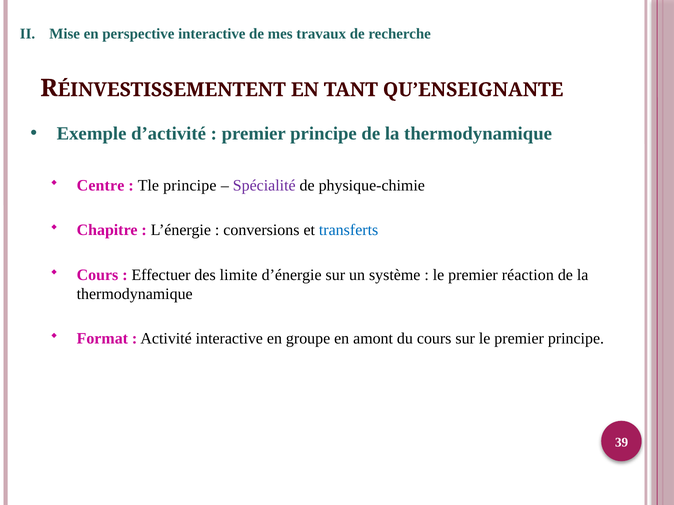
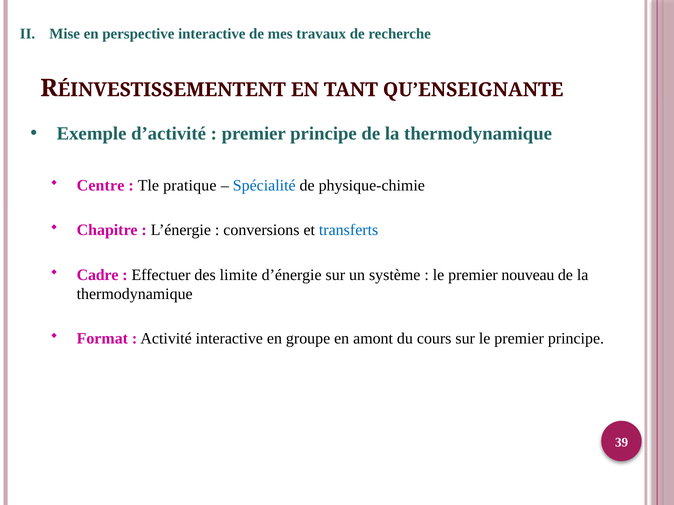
Tle principe: principe -> pratique (190, 186)
Spécialité colour: purple -> blue (264, 186)
Cours: Cours -> Cadre (98, 275)
réaction: réaction -> nouveau (528, 275)
